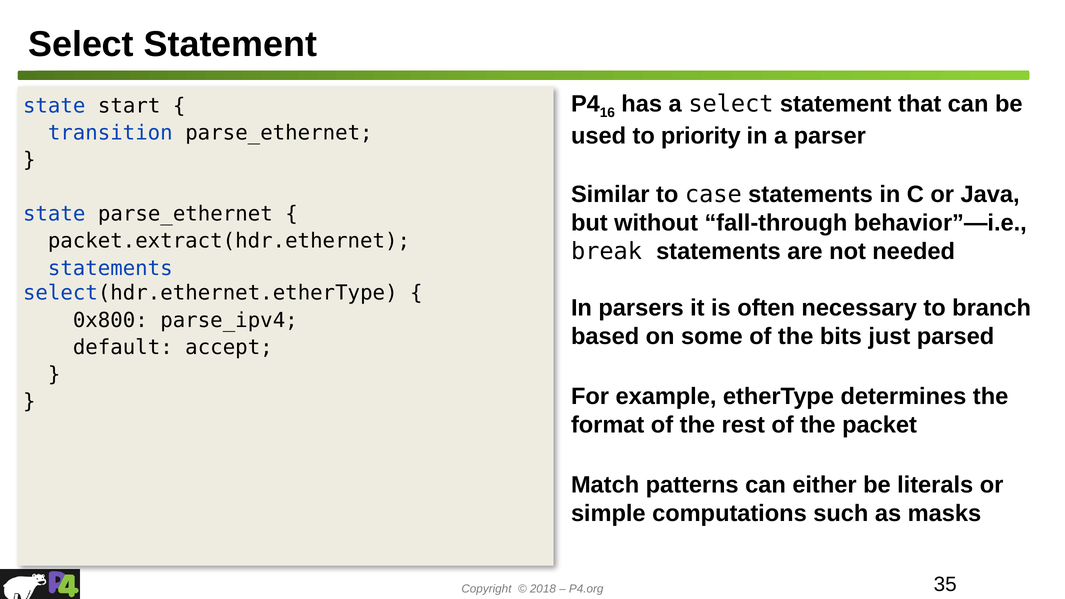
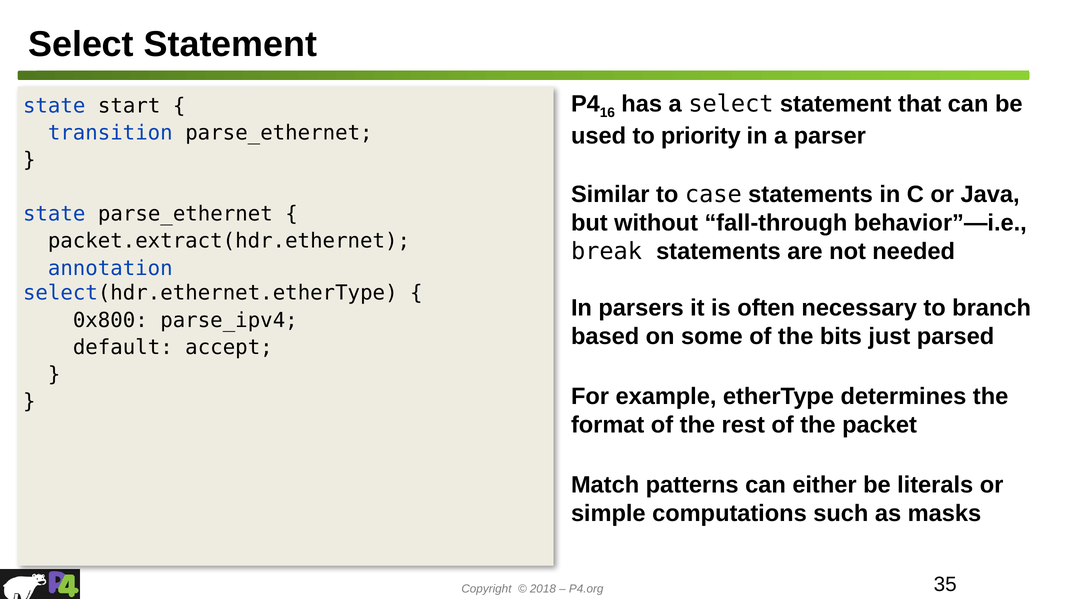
statements: statements -> annotation (110, 268)
